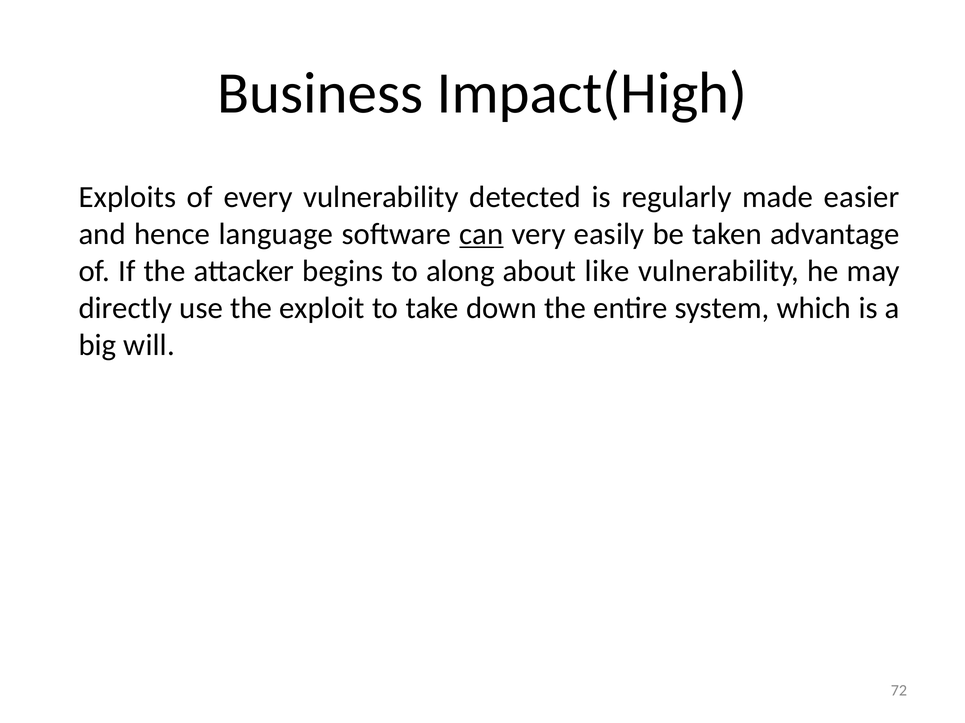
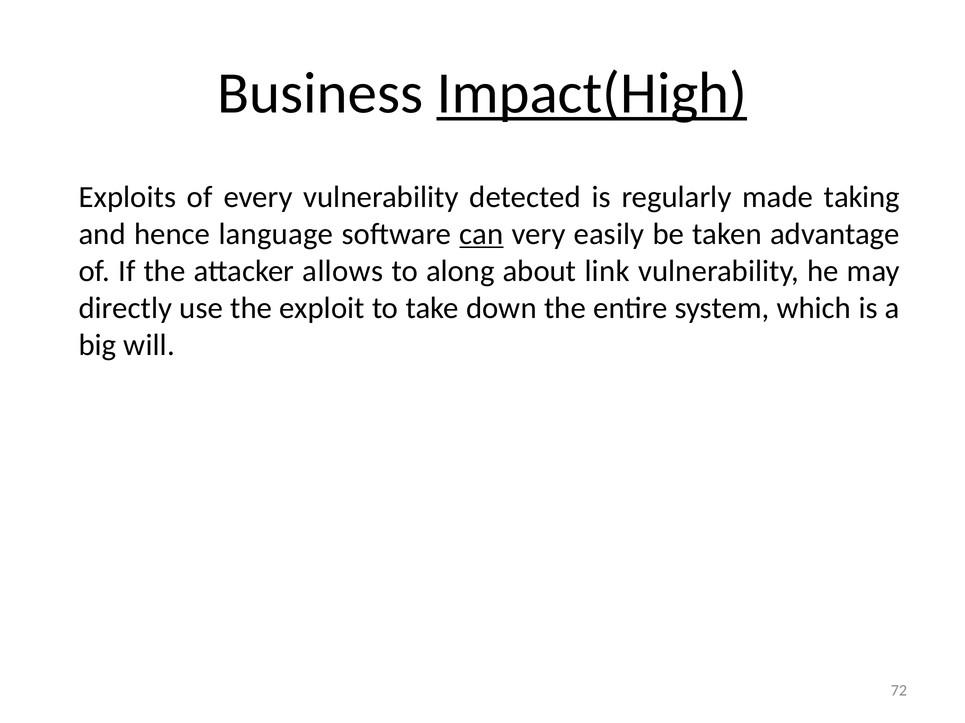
Impact(High underline: none -> present (592, 93)
easier: easier -> taking (862, 197)
begins: begins -> allows (343, 271)
like: like -> link (607, 271)
